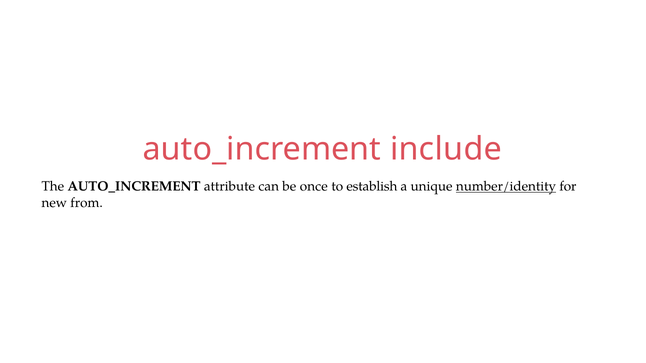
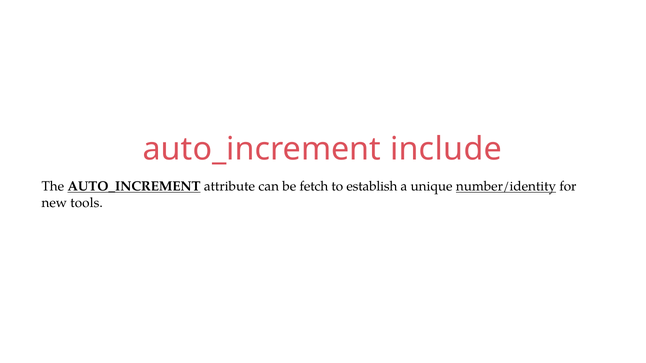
AUTO_INCREMENT underline: none -> present (134, 187)
once: once -> fetch (314, 187)
from: from -> tools (87, 203)
